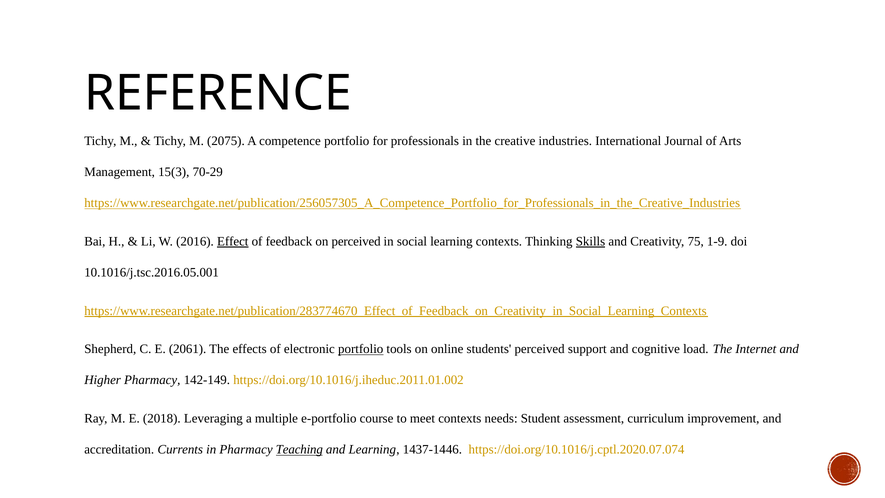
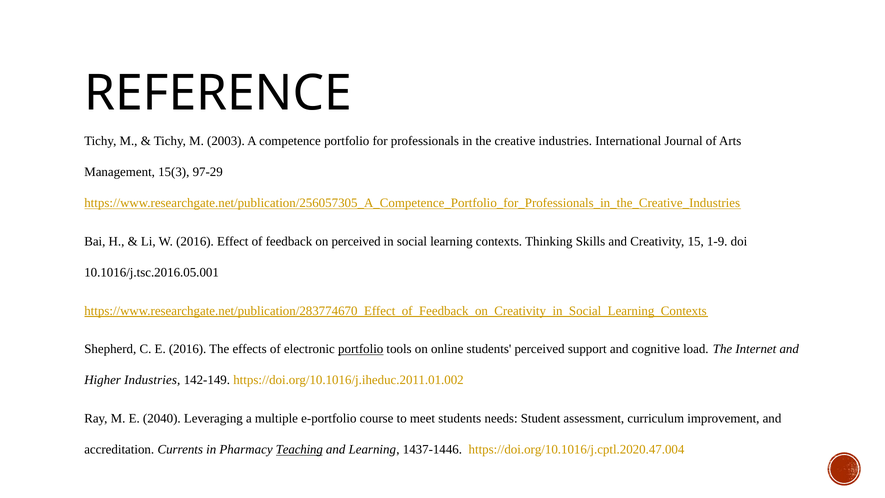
2075: 2075 -> 2003 (226, 141)
70-29: 70-29 -> 97-29 (208, 172)
Effect underline: present -> none (233, 241)
Skills underline: present -> none (590, 241)
75: 75 -> 15 (696, 241)
E 2061: 2061 -> 2016 (188, 349)
Higher Pharmacy: Pharmacy -> Industries (152, 380)
2018: 2018 -> 2040 (162, 418)
meet contexts: contexts -> students (460, 418)
https://doi.org/10.1016/j.cptl.2020.07.074: https://doi.org/10.1016/j.cptl.2020.07.074 -> https://doi.org/10.1016/j.cptl.2020.47.004 (576, 449)
